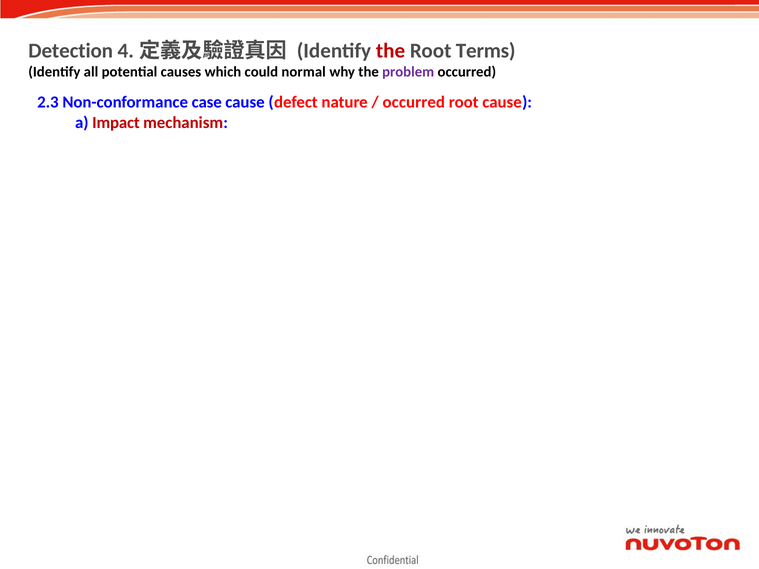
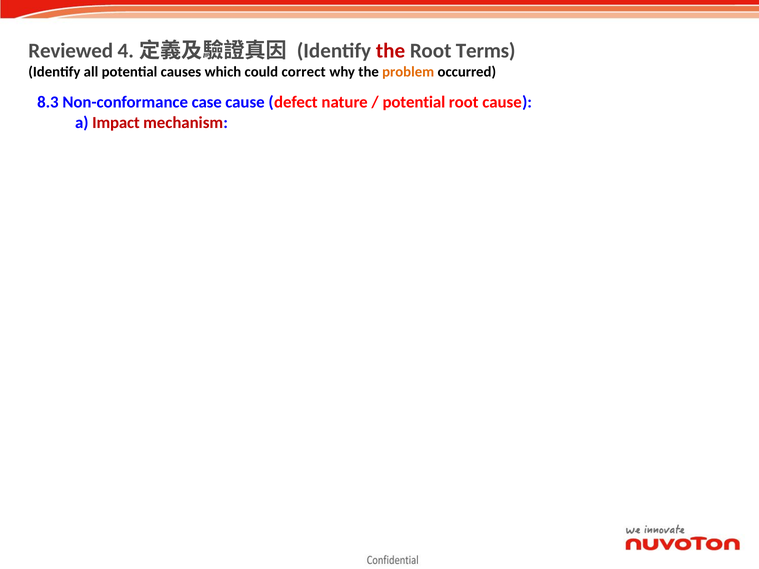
Detection: Detection -> Reviewed (71, 51)
normal: normal -> correct (304, 72)
problem colour: purple -> orange (408, 72)
2.3: 2.3 -> 8.3 (48, 102)
occurred: occurred -> potential (414, 102)
